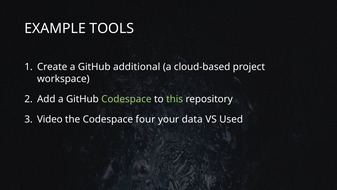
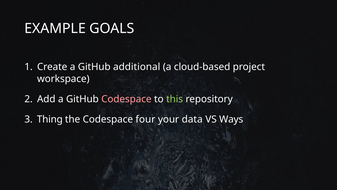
TOOLS: TOOLS -> GOALS (112, 28)
Codespace colour: light green -> pink (126, 99)
Video: Video -> Thing (50, 119)
Used: Used -> Ways (231, 119)
